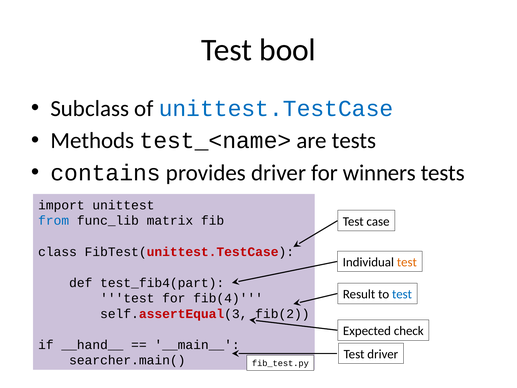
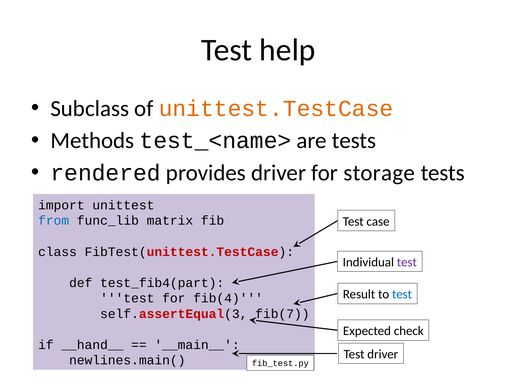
bool: bool -> help (287, 50)
unittest.TestCase colour: blue -> orange (276, 108)
contains: contains -> rendered (106, 173)
winners: winners -> storage (379, 173)
test colour: orange -> purple (407, 262)
fib(2: fib(2 -> fib(7 (282, 314)
searcher.main(: searcher.main( -> newlines.main( (127, 360)
